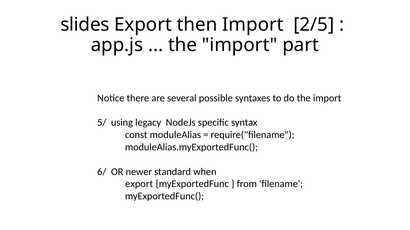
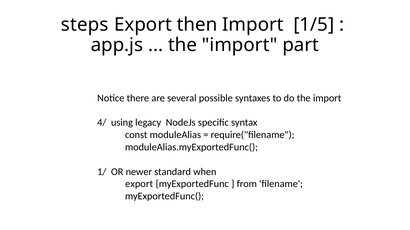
slides: slides -> steps (85, 25)
2/5: 2/5 -> 1/5 (314, 25)
5/: 5/ -> 4/ (102, 123)
6/: 6/ -> 1/ (102, 172)
